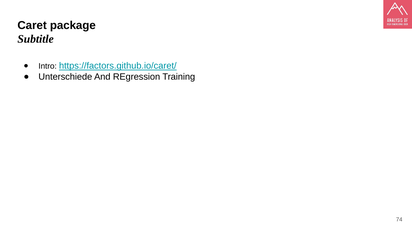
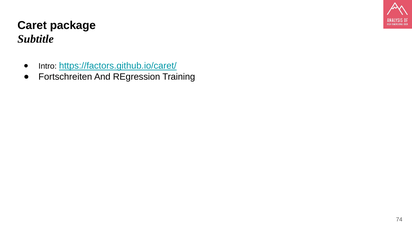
Unterschiede: Unterschiede -> Fortschreiten (65, 77)
